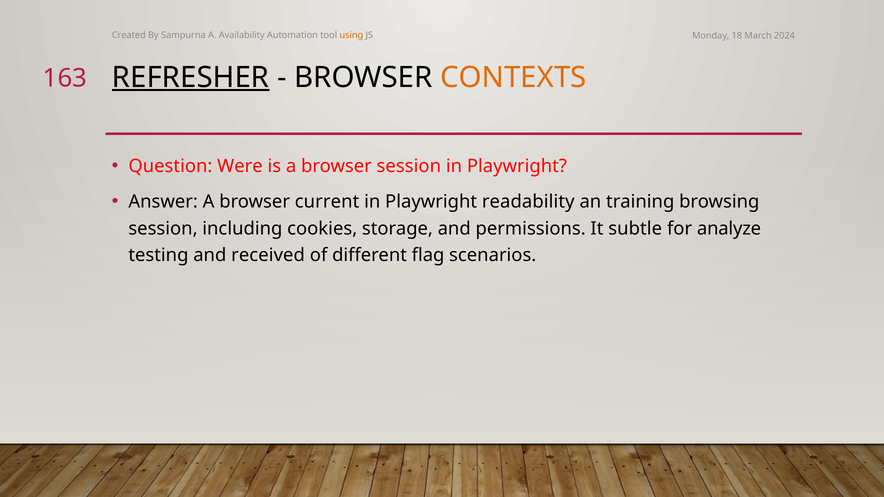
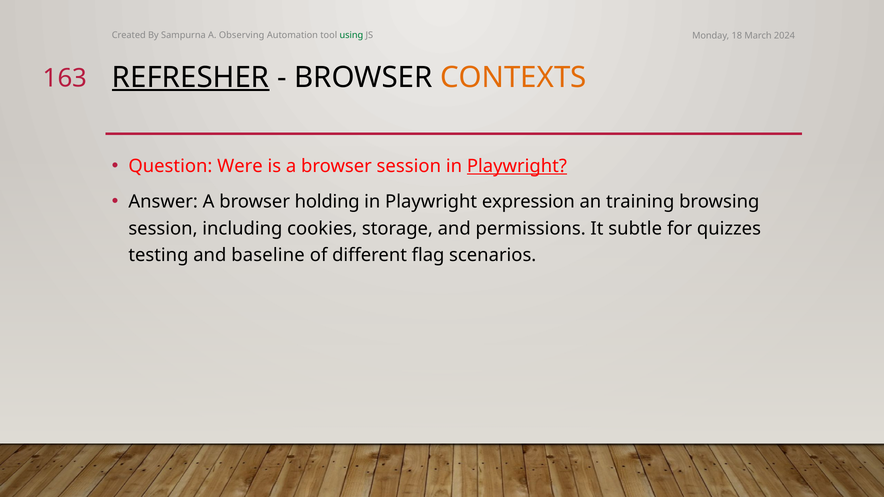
Availability: Availability -> Observing (242, 35)
using colour: orange -> green (351, 35)
Playwright underline: none -> present (517, 166)
current: current -> holding (327, 202)
readability: readability -> expression (528, 202)
analyze: analyze -> quizzes (729, 229)
received: received -> baseline (268, 255)
